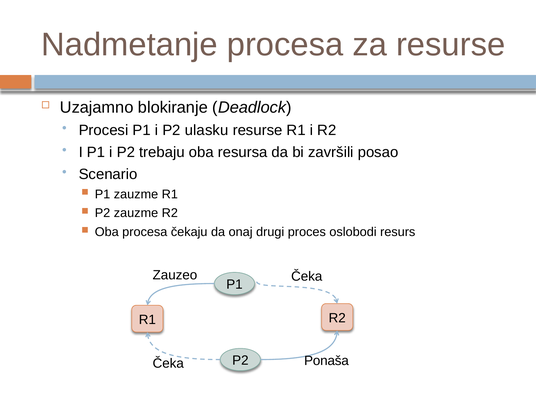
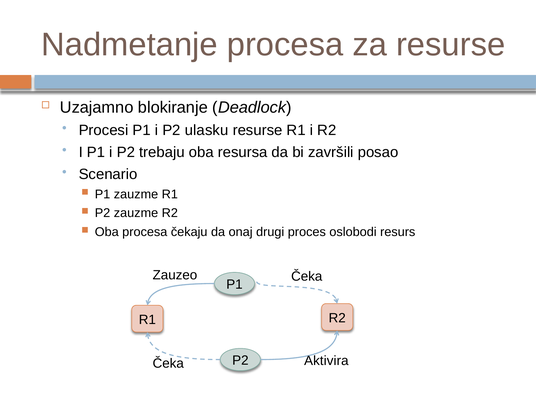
Ponaša: Ponaša -> Aktivira (326, 361)
